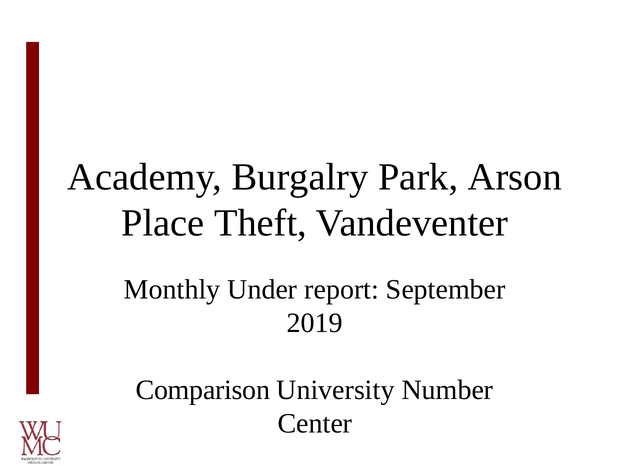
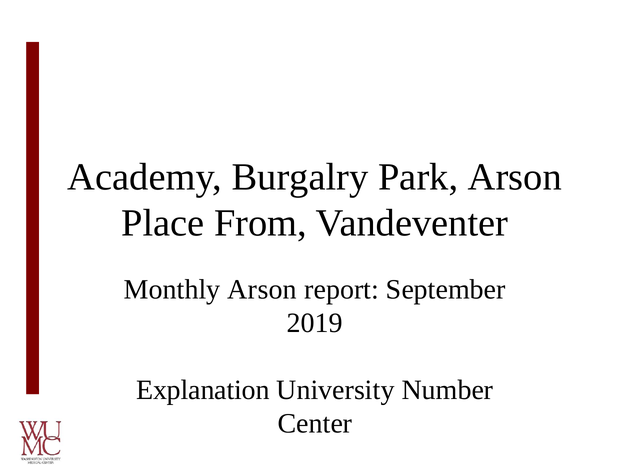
Theft: Theft -> From (261, 223)
Monthly Under: Under -> Arson (262, 290)
Comparison: Comparison -> Explanation (203, 390)
